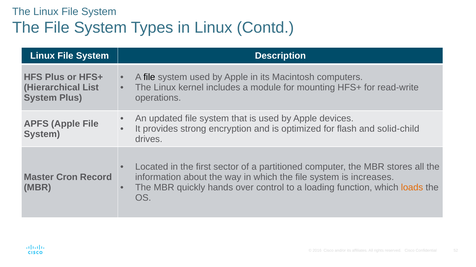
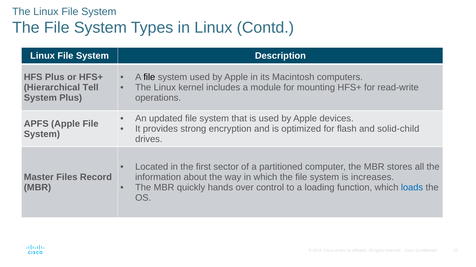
List: List -> Tell (91, 88)
Cron: Cron -> Files (67, 178)
loads colour: orange -> blue (412, 188)
